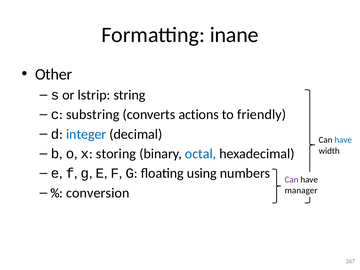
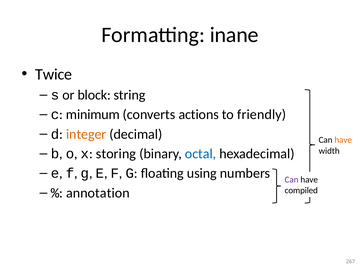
Other: Other -> Twice (54, 74)
lstrip: lstrip -> block (94, 95)
substring: substring -> minimum (93, 115)
integer colour: blue -> orange (86, 134)
have colour: blue -> orange (343, 140)
conversion: conversion -> annotation (98, 193)
manager: manager -> compiled (301, 190)
